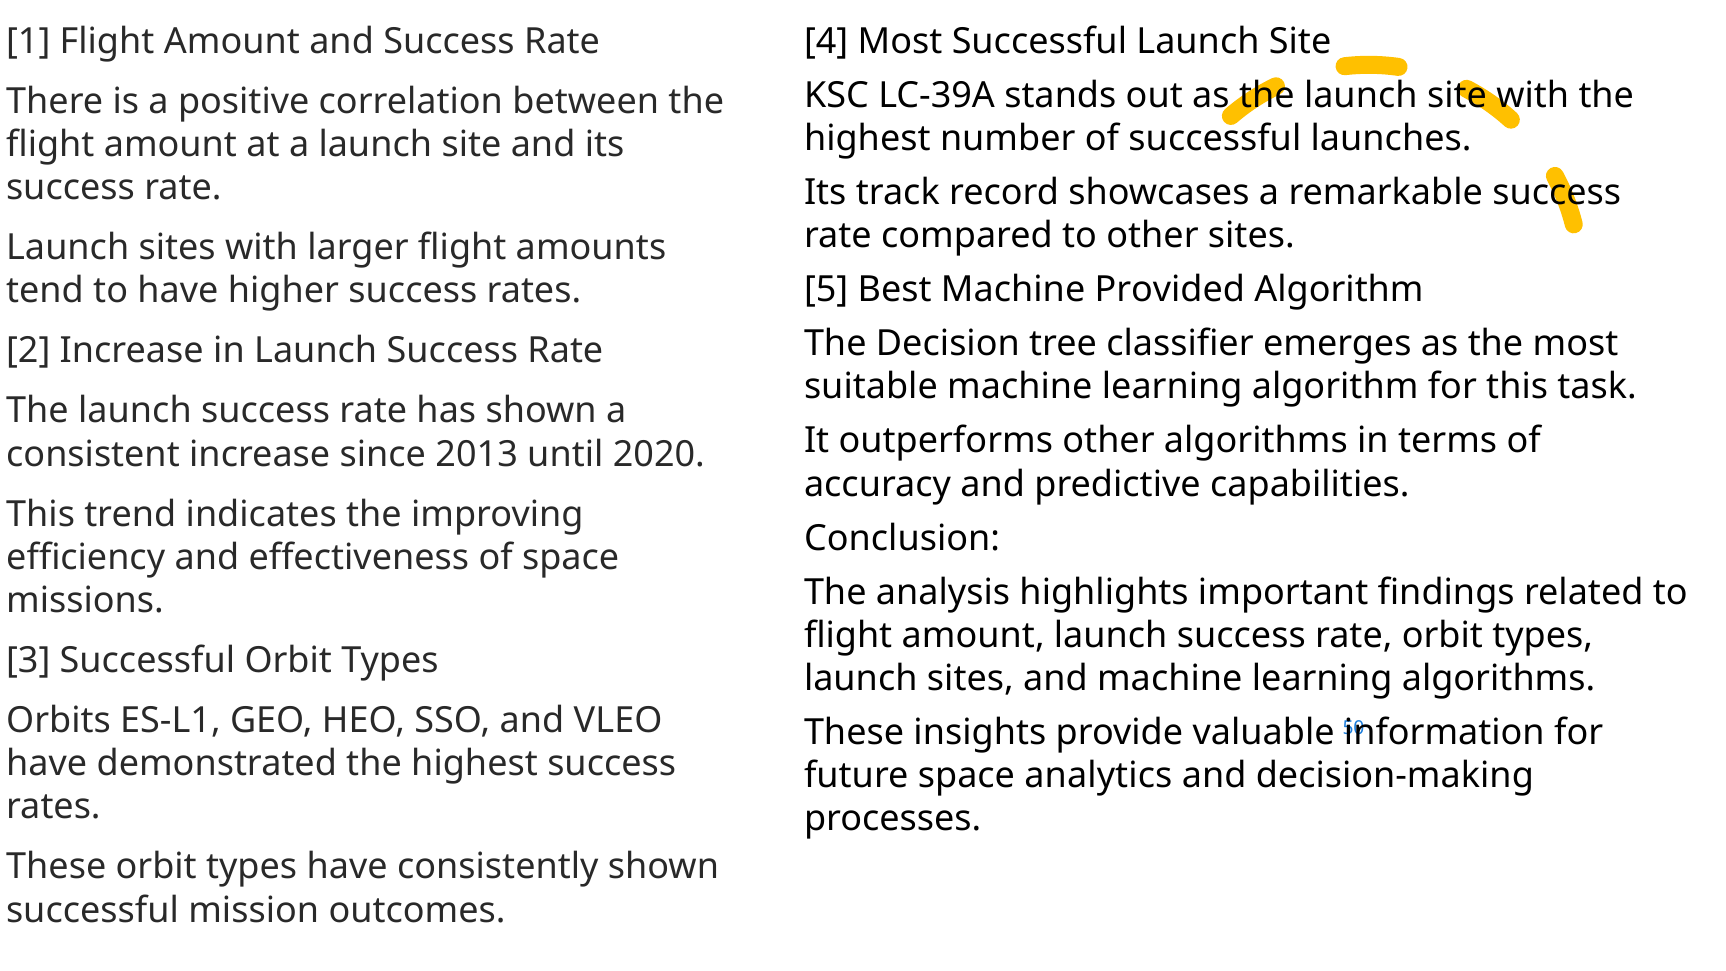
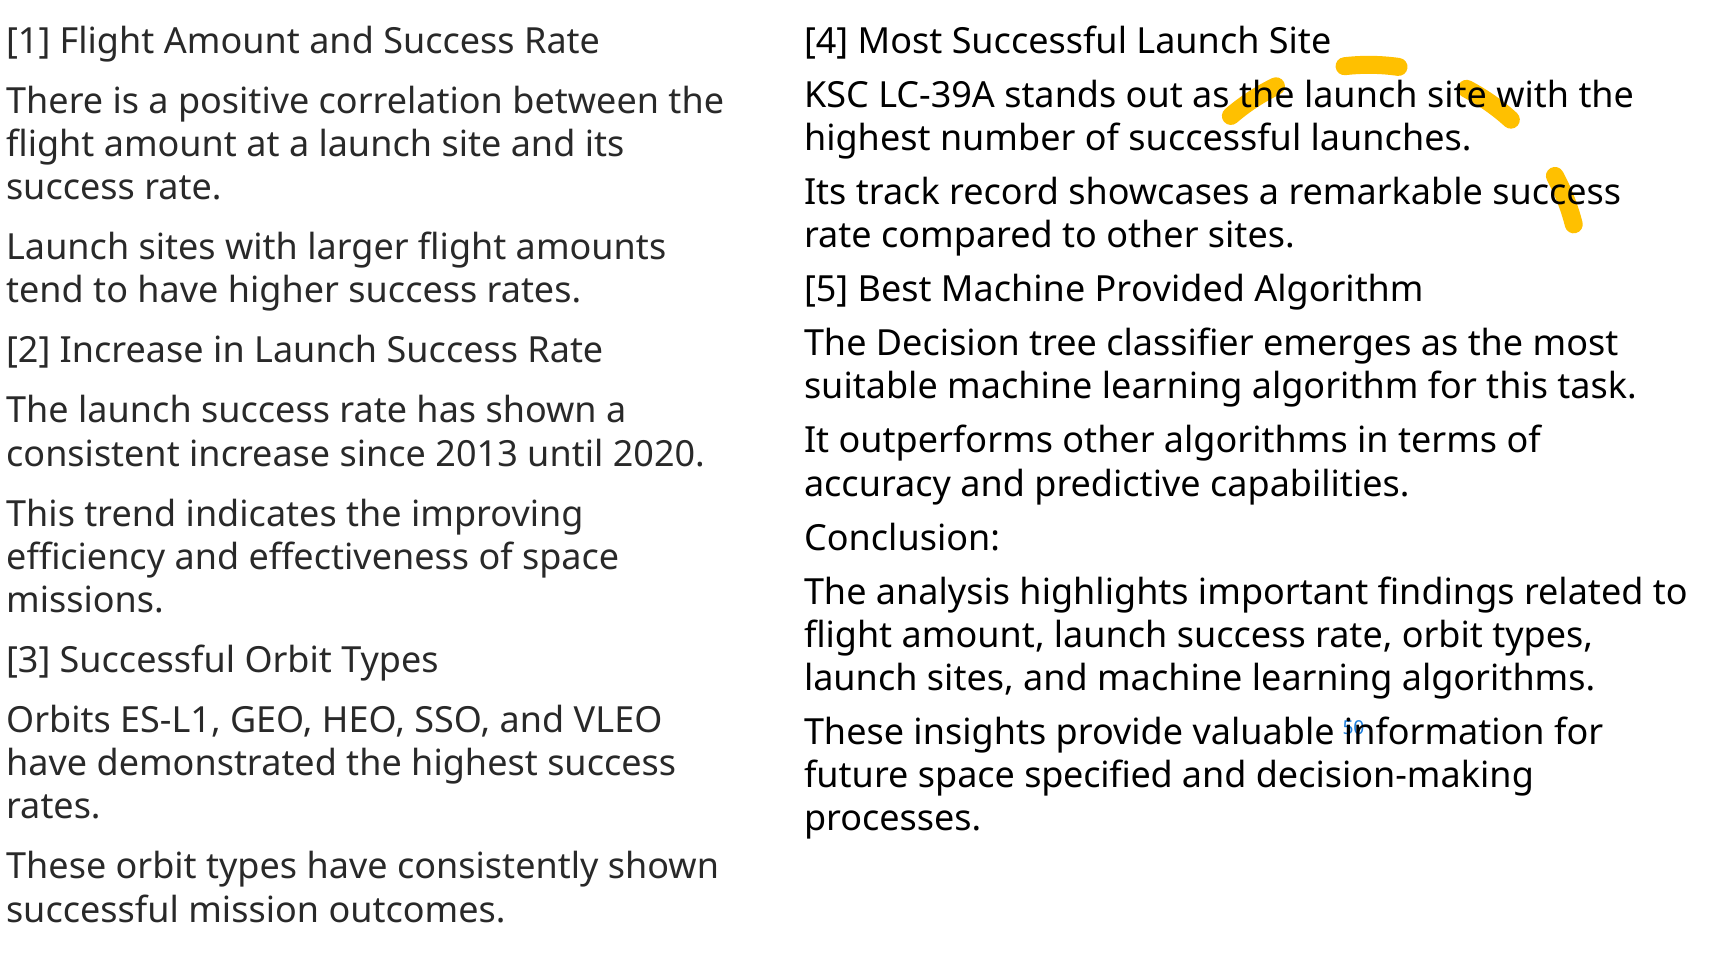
analytics: analytics -> specified (1099, 776)
